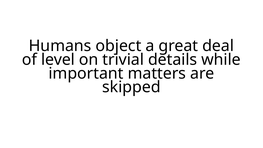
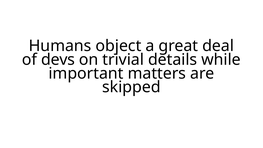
level: level -> devs (58, 60)
